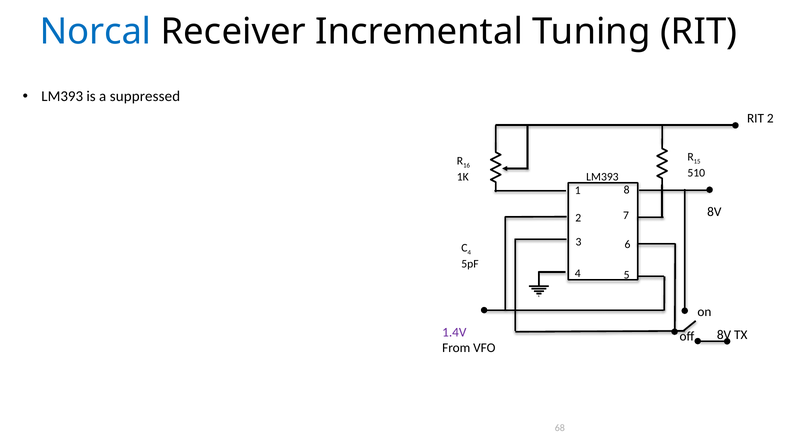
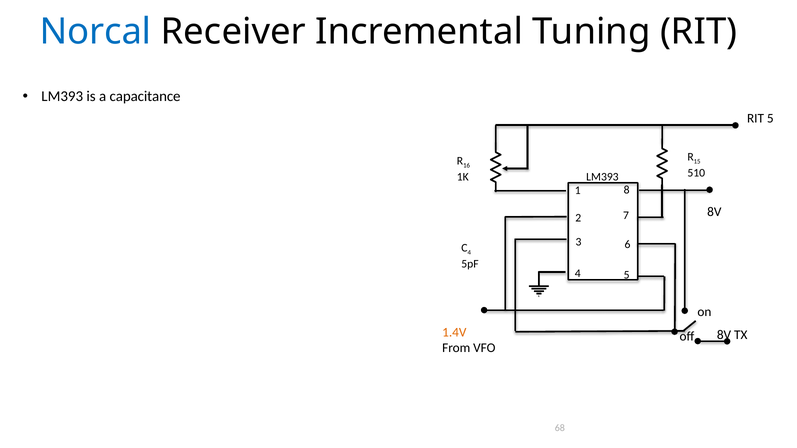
suppressed: suppressed -> capacitance (145, 97)
RIT 2: 2 -> 5 (770, 118)
1.4V colour: purple -> orange (454, 332)
